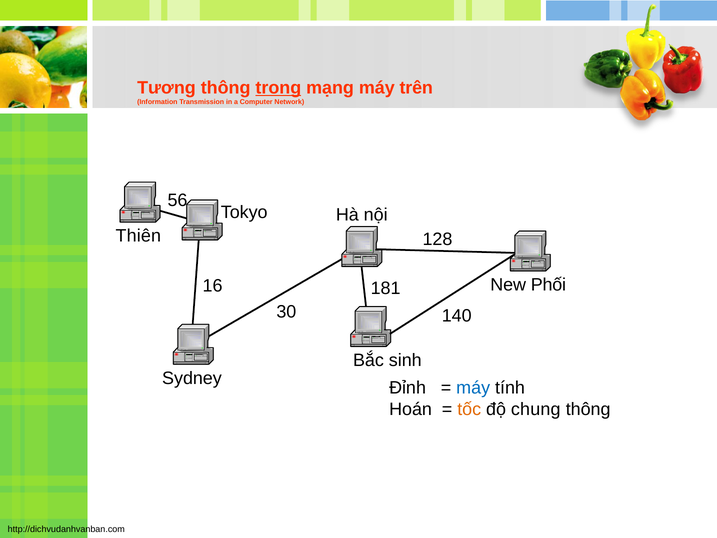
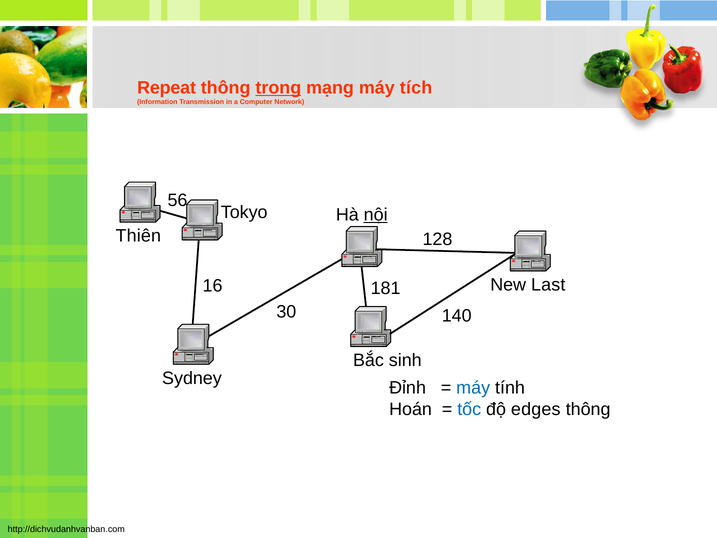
Tương: Tương -> Repeat (167, 88)
trên: trên -> tích (416, 88)
nội underline: none -> present (376, 214)
Phối: Phối -> Last (548, 285)
tốc colour: orange -> blue (469, 409)
chung: chung -> edges (536, 409)
